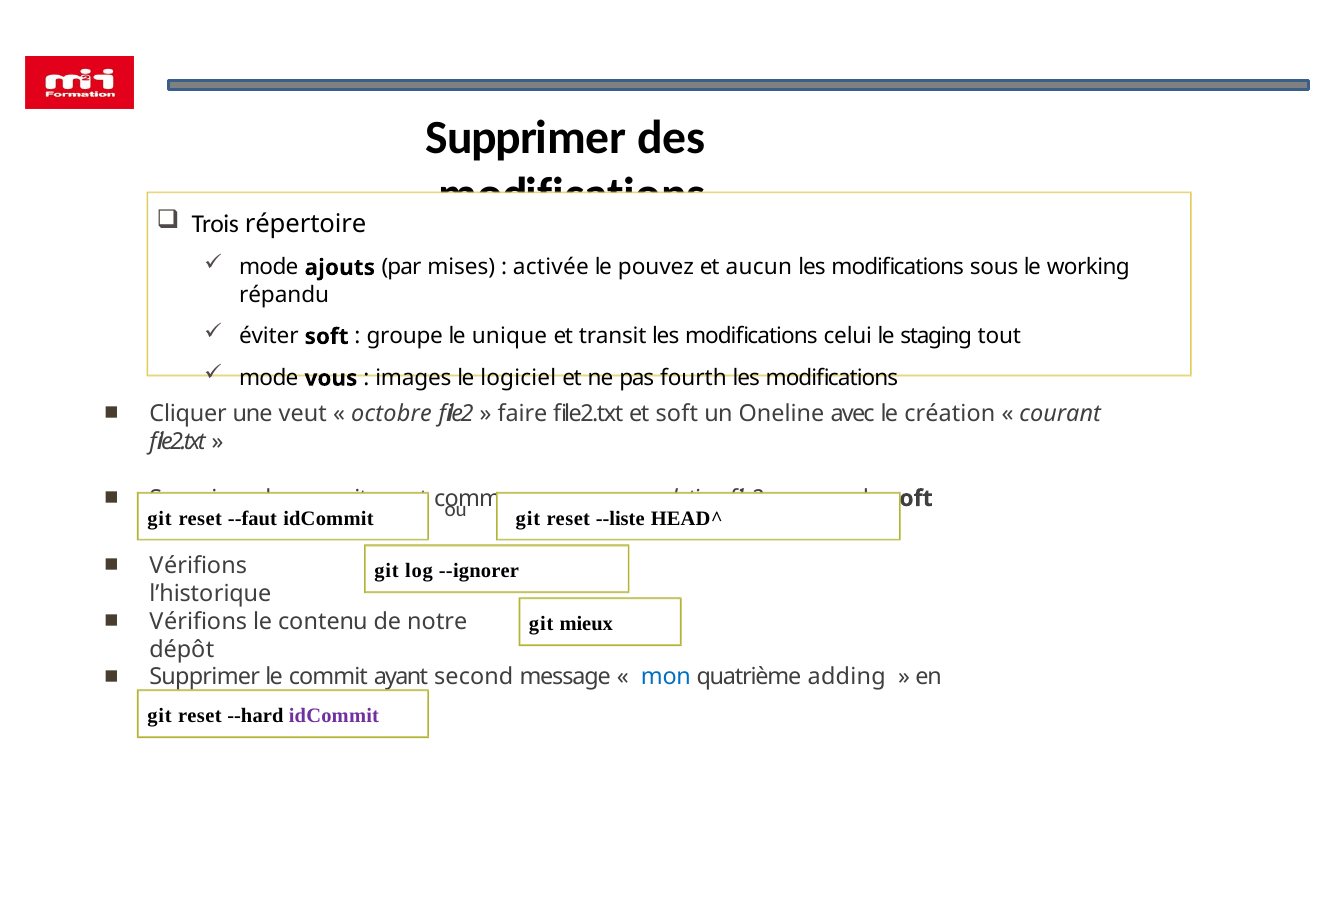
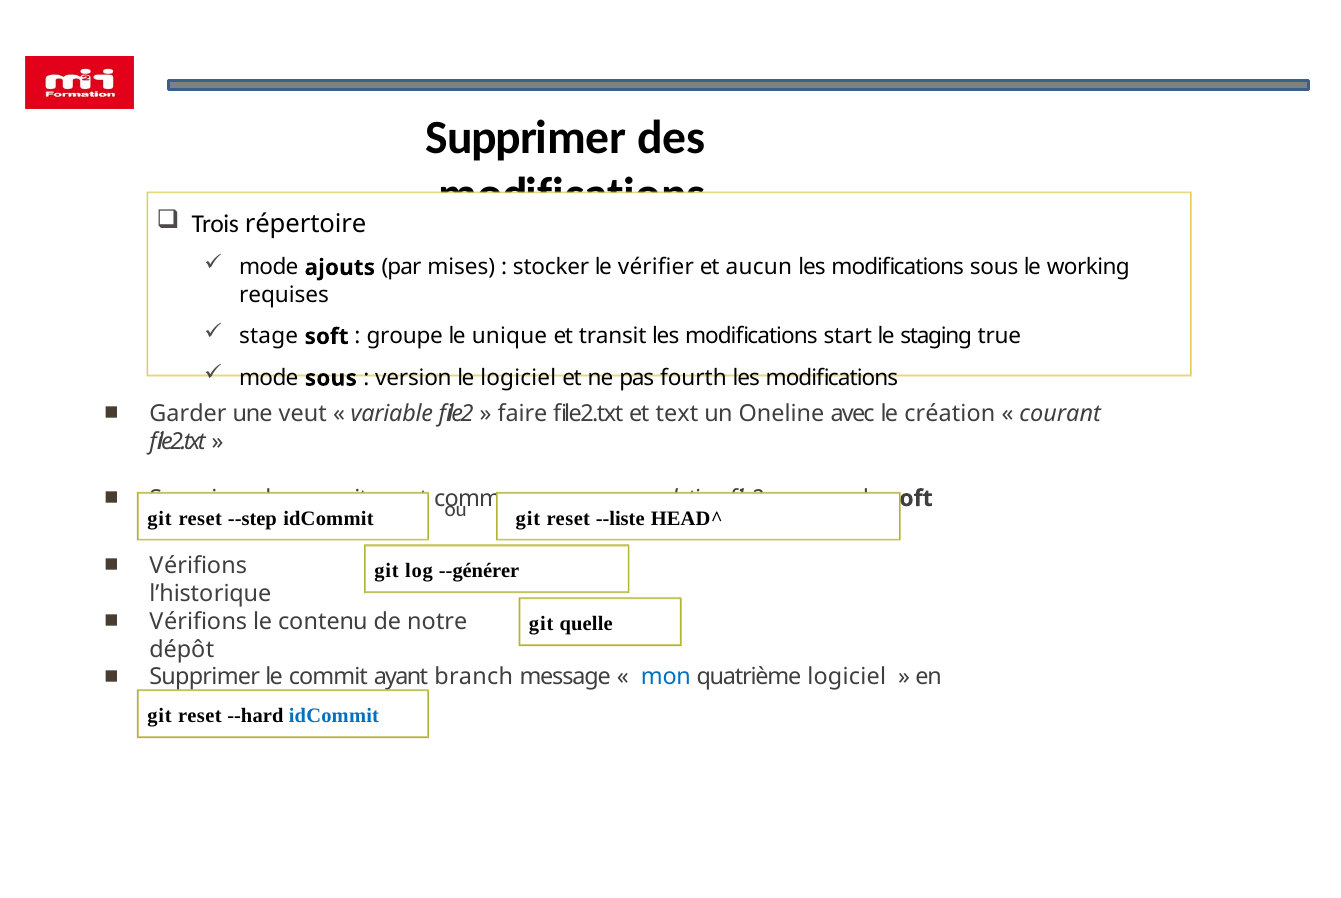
activée: activée -> stocker (551, 268)
pouvez: pouvez -> vérifier (656, 268)
répandu: répandu -> requises (284, 295)
éviter: éviter -> stage (269, 337)
celui: celui -> start (848, 337)
tout: tout -> true (999, 337)
mode vous: vous -> sous (331, 378)
images: images -> version (413, 378)
Cliquer: Cliquer -> Garder (188, 414)
octobre: octobre -> variable (392, 414)
et soft: soft -> text (677, 414)
--faut: --faut -> --step (252, 519)
--ignorer: --ignorer -> --générer (479, 572)
mieux: mieux -> quelle (586, 625)
second: second -> branch (474, 677)
quatrième adding: adding -> logiciel (847, 677)
idCommit colour: purple -> blue (334, 717)
